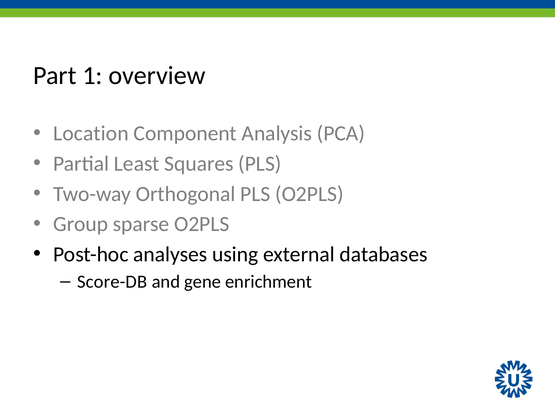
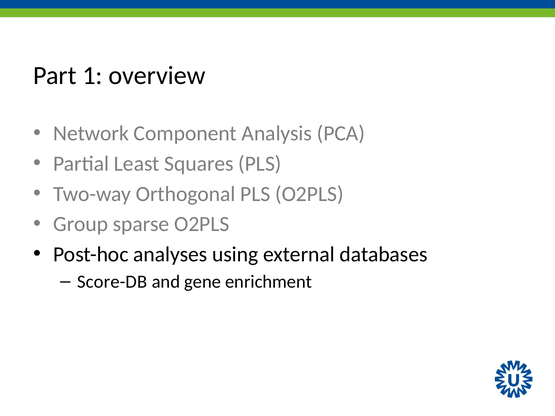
Location: Location -> Network (91, 134)
